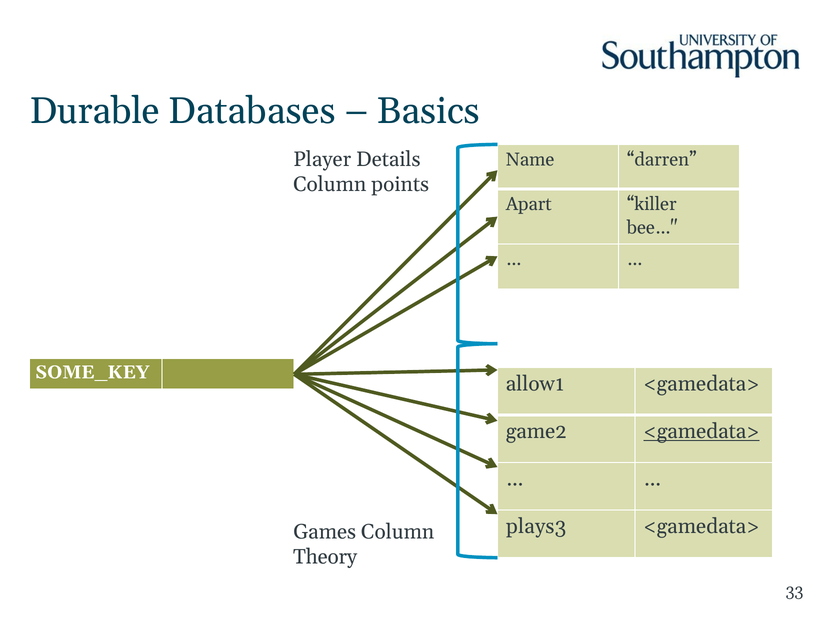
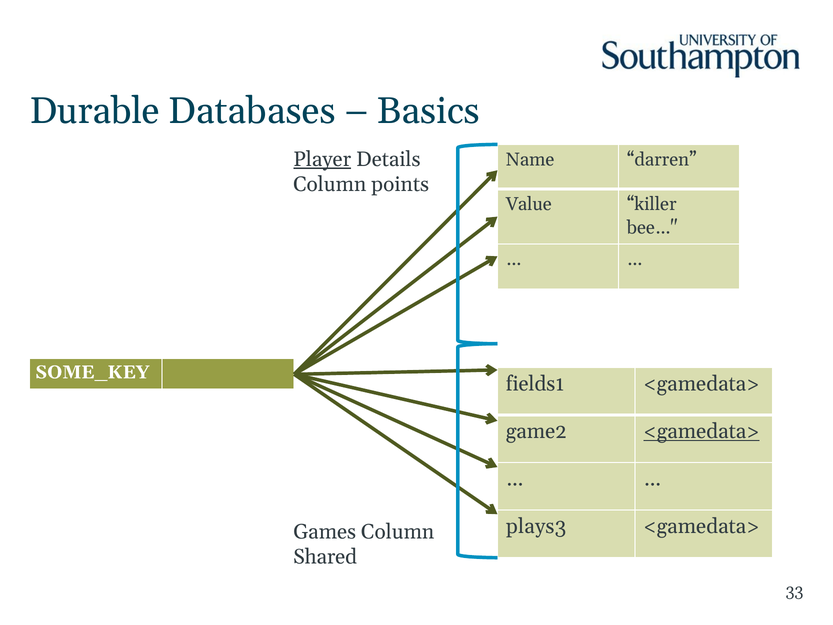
Player underline: none -> present (322, 159)
Apart: Apart -> Value (529, 204)
allow1: allow1 -> fields1 (535, 384)
Theory: Theory -> Shared (325, 557)
